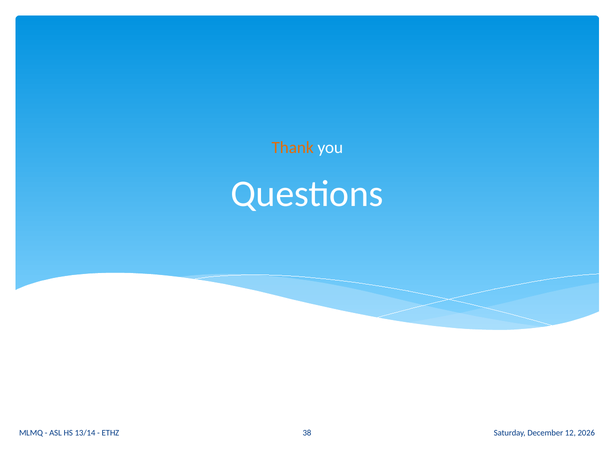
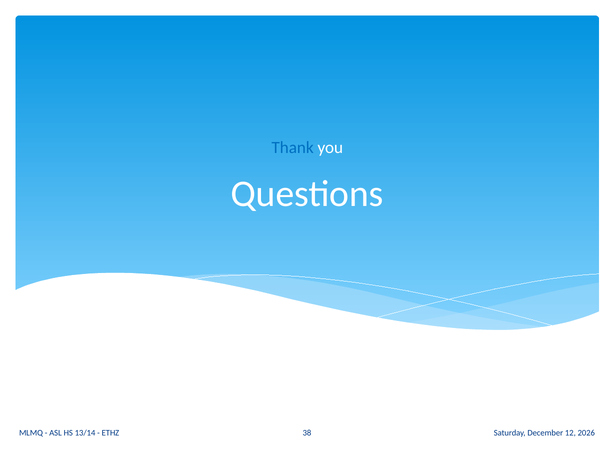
Thank colour: orange -> blue (293, 148)
